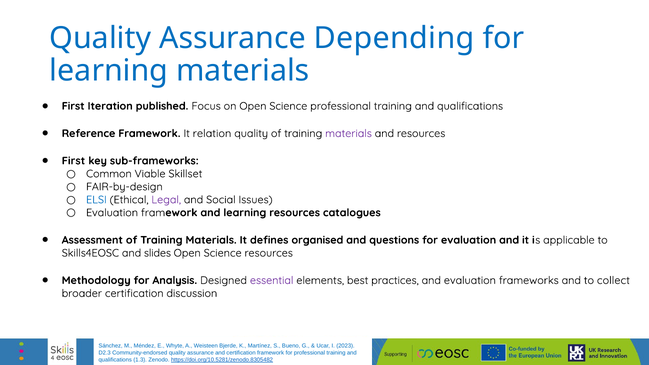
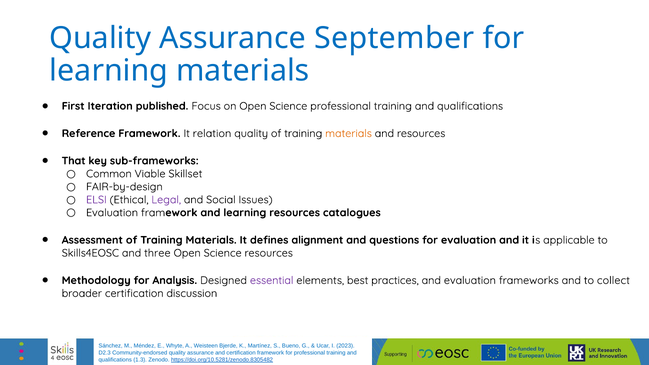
Depending: Depending -> September (394, 38)
materials colour: purple -> orange (349, 133)
First: First -> That (74, 161)
ELSI colour: blue -> purple (96, 200)
organised: organised -> alignment (317, 240)
slides: slides -> three (157, 253)
